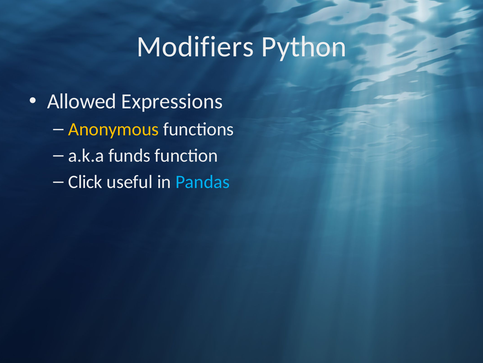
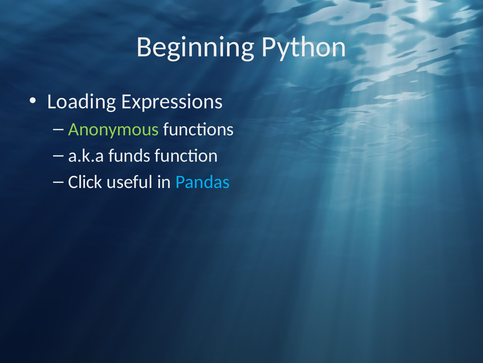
Modifiers: Modifiers -> Beginning (195, 47)
Allowed: Allowed -> Loading (82, 101)
Anonymous colour: yellow -> light green (114, 129)
